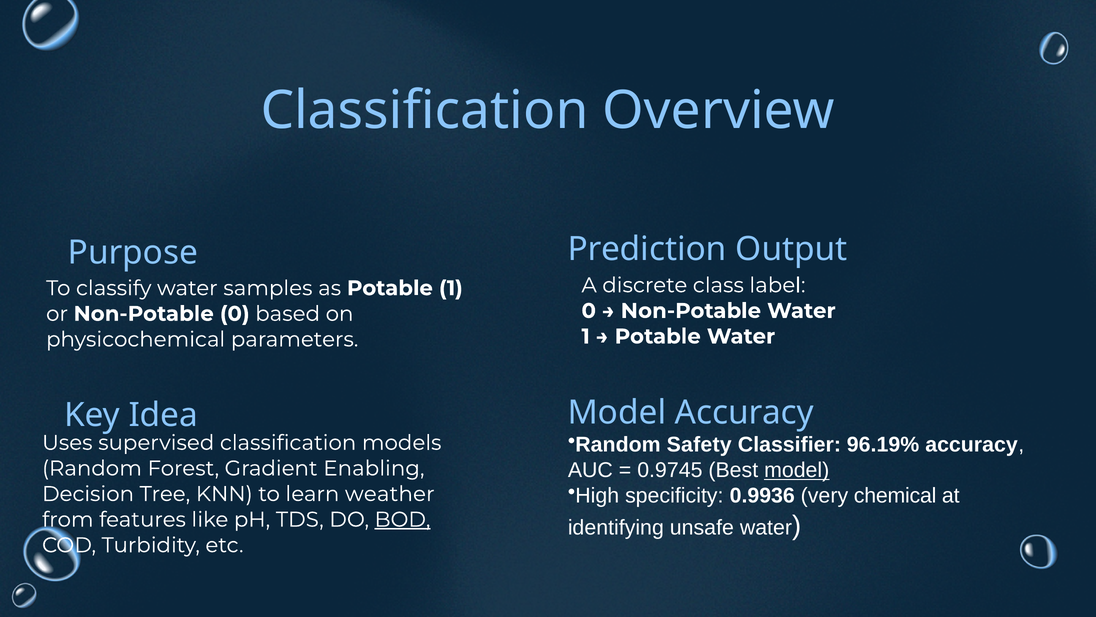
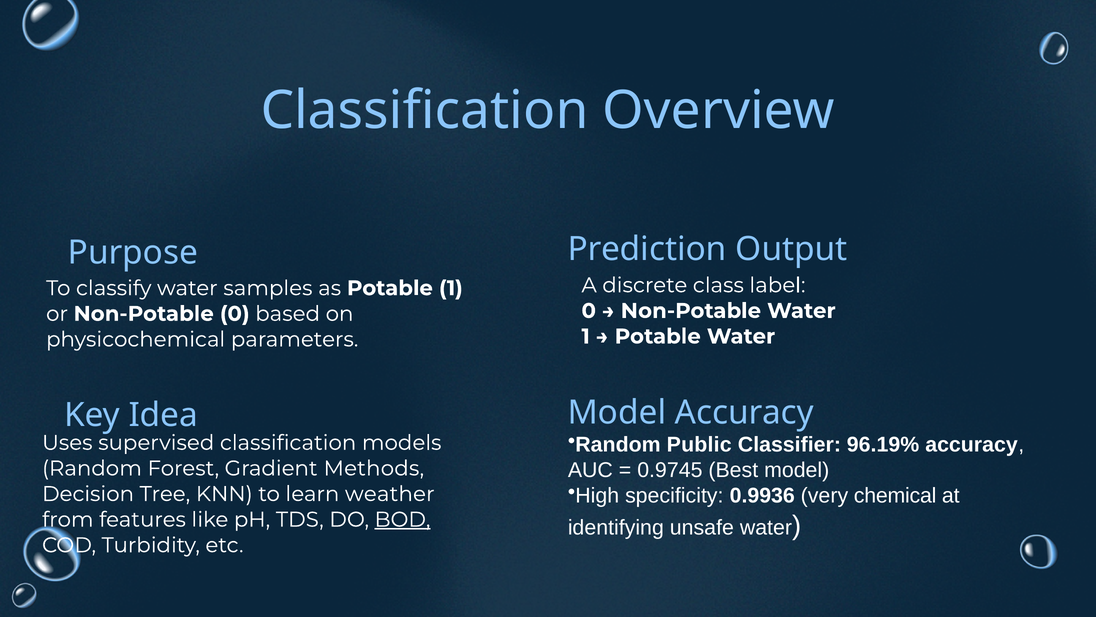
Safety: Safety -> Public (699, 444)
model underline: present -> none (797, 470)
Enabling: Enabling -> Methods (374, 468)
